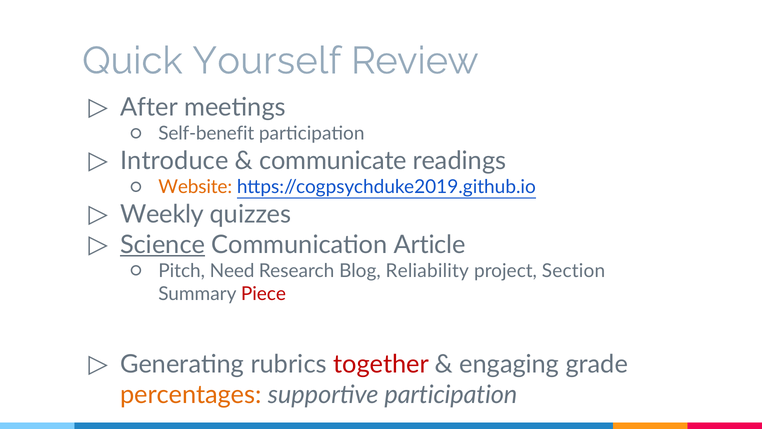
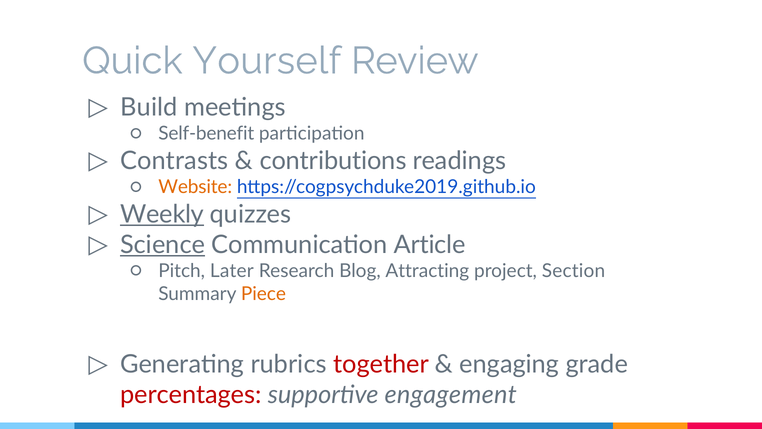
After: After -> Build (149, 107)
Introduce: Introduce -> Contrasts (174, 161)
communicate: communicate -> contributions (333, 161)
Weekly underline: none -> present (162, 214)
Need: Need -> Later (232, 271)
Reliability: Reliability -> Attracting (427, 271)
Piece colour: red -> orange (263, 294)
percentages colour: orange -> red (191, 394)
supportive participation: participation -> engagement (451, 394)
